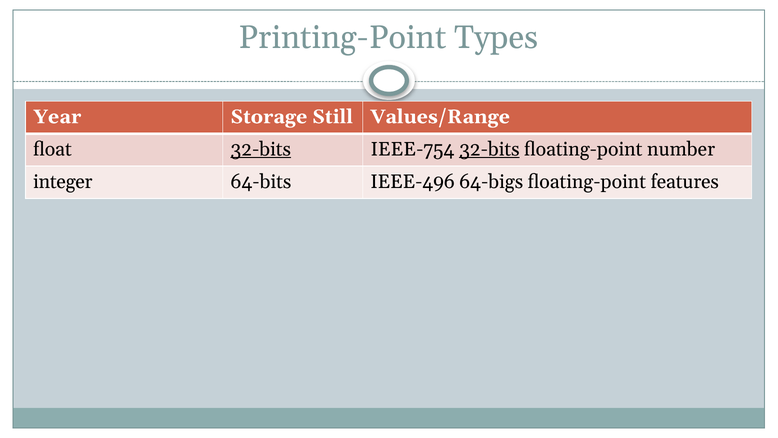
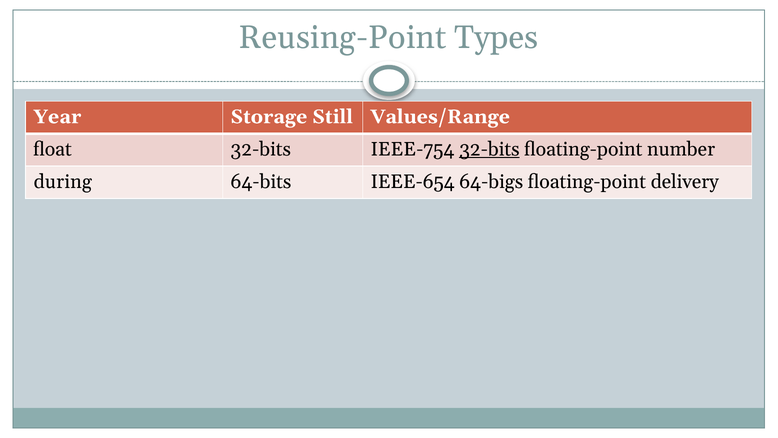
Printing-Point: Printing-Point -> Reusing-Point (342, 38)
32-bits underline: present -> none (261, 149)
integer: integer -> during (63, 182)
IEEE-496: IEEE-496 -> IEEE-654 (413, 182)
features: features -> delivery (685, 182)
